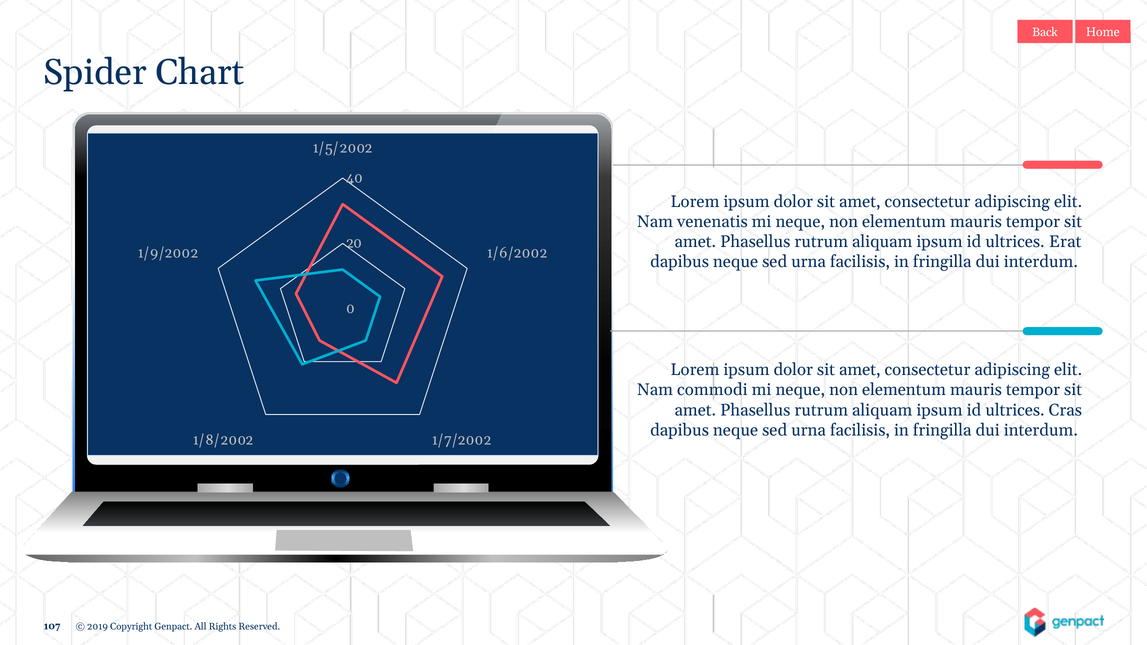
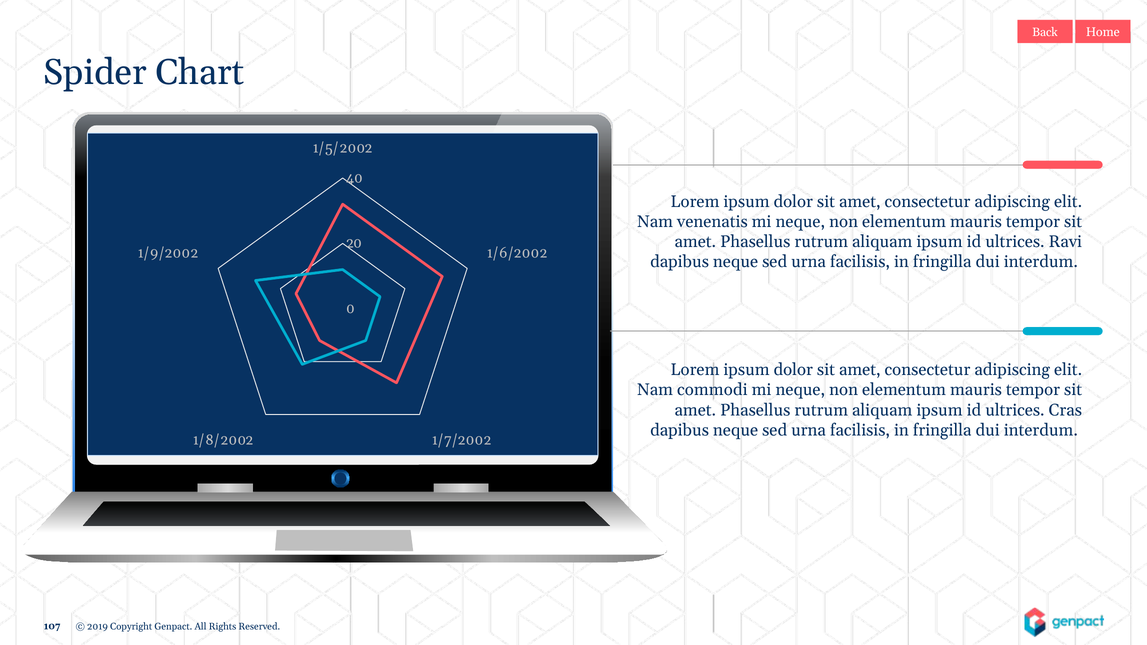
Erat: Erat -> Ravi (1065, 242)
